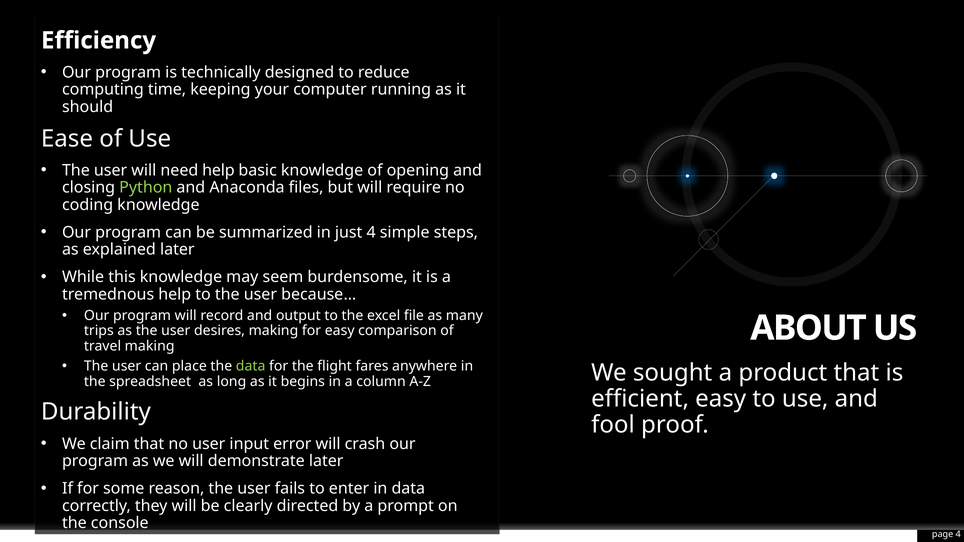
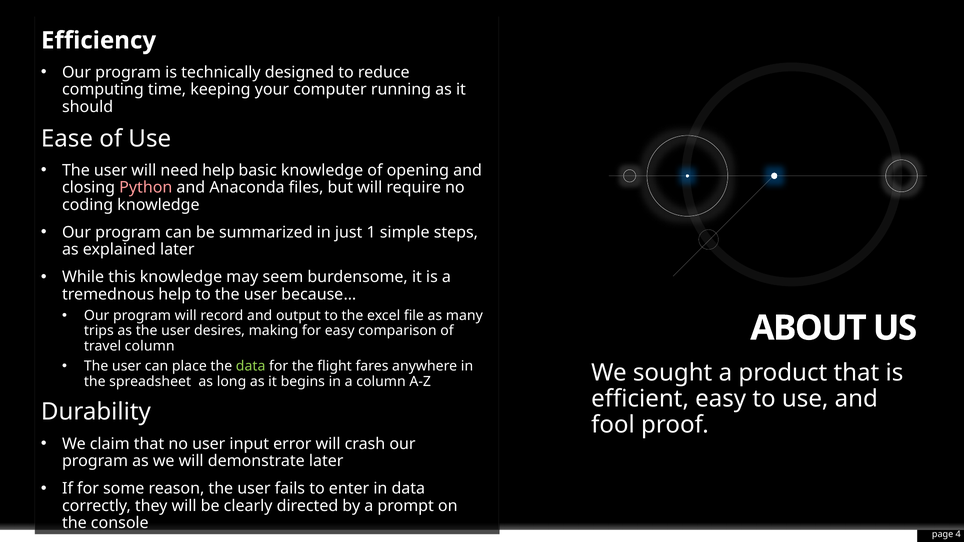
Python colour: light green -> pink (146, 188)
just 4: 4 -> 1 (371, 232)
travel making: making -> column (150, 346)
